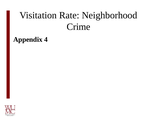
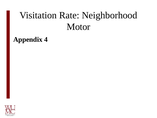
Crime: Crime -> Motor (79, 27)
